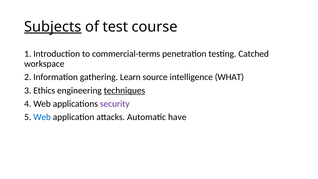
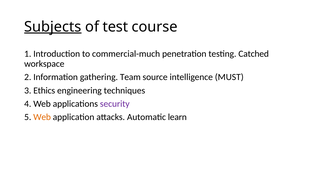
commercial-terms: commercial-terms -> commercial-much (126, 54)
Learn: Learn -> Team (130, 77)
WHAT: WHAT -> MUST (229, 77)
techniques underline: present -> none (124, 90)
Web colour: blue -> orange (42, 117)
have: have -> learn (177, 117)
